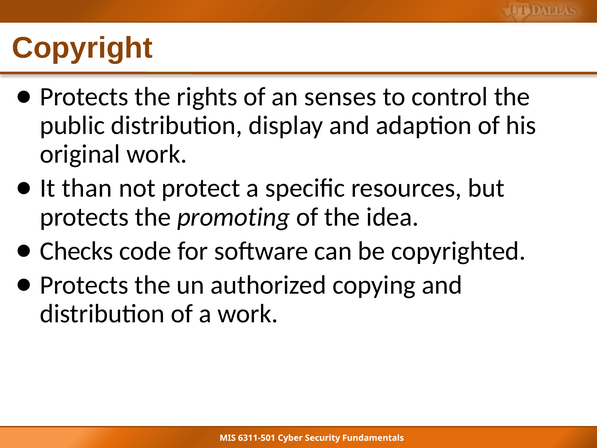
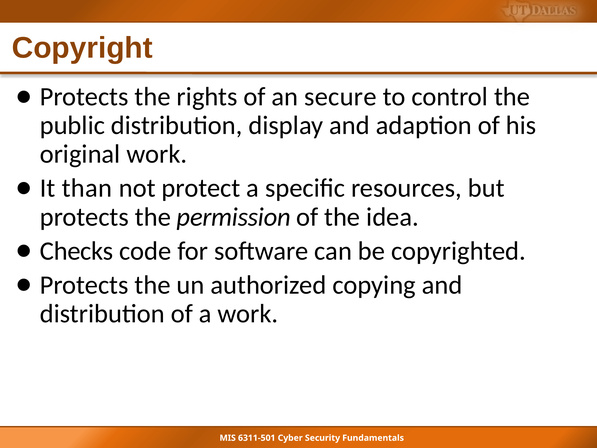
senses: senses -> secure (340, 97)
promoting: promoting -> permission (234, 217)
